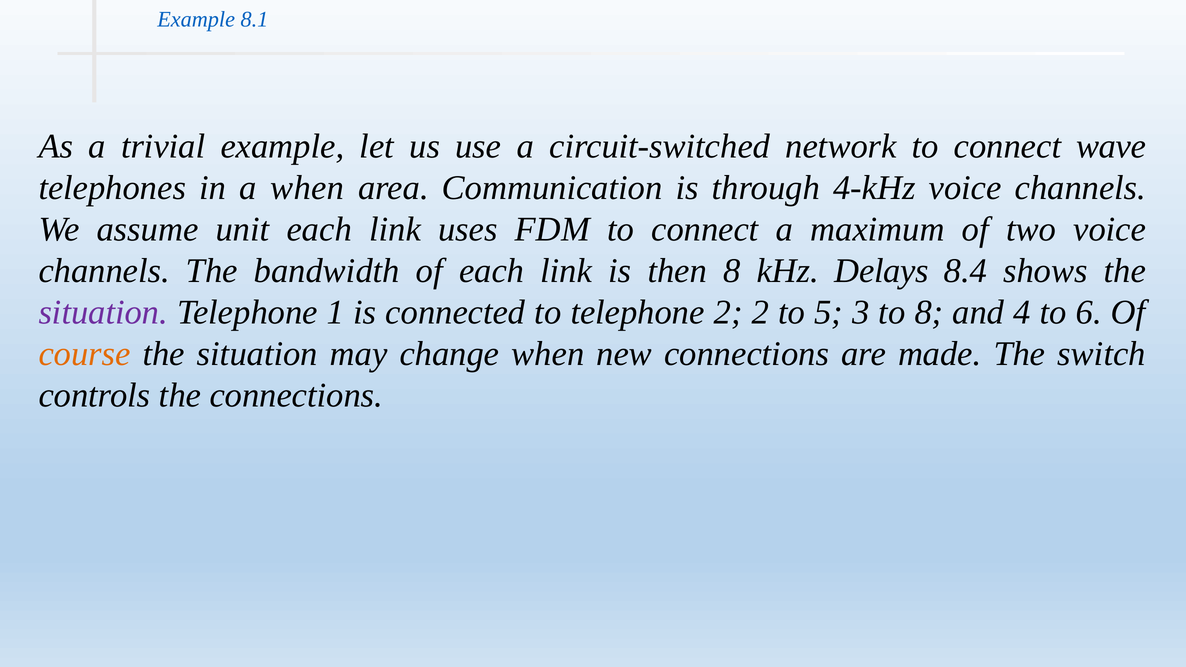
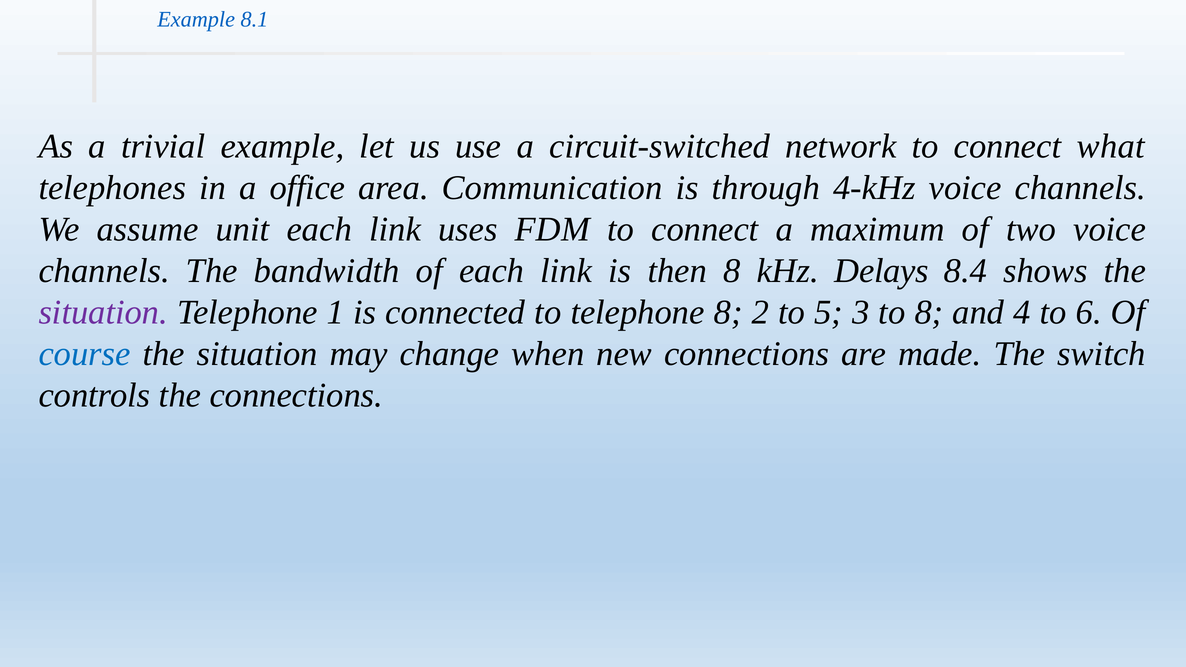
wave: wave -> what (1111, 146)
a when: when -> office (308, 188)
telephone 2: 2 -> 8 (728, 312)
course colour: orange -> blue (85, 354)
